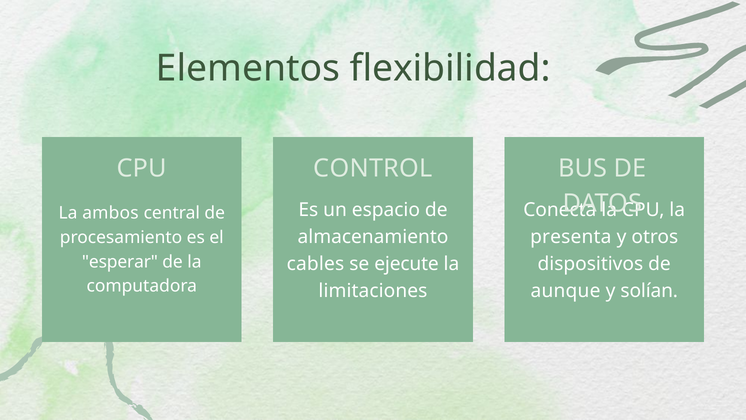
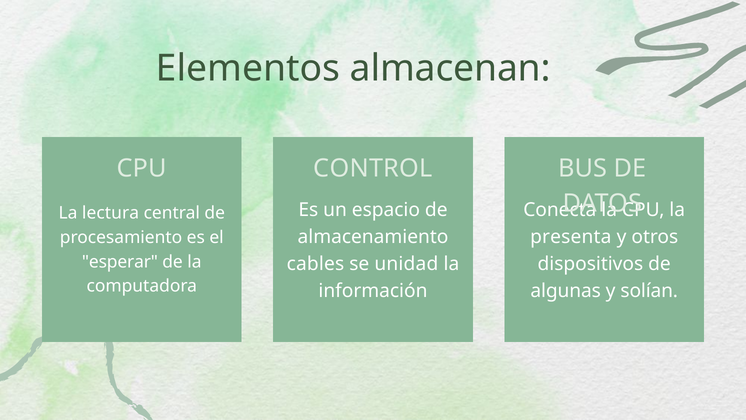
flexibilidad: flexibilidad -> almacenan (450, 69)
ambos: ambos -> lectura (111, 213)
ejecute: ejecute -> unidad (406, 264)
limitaciones: limitaciones -> información (373, 290)
aunque: aunque -> algunas (566, 290)
